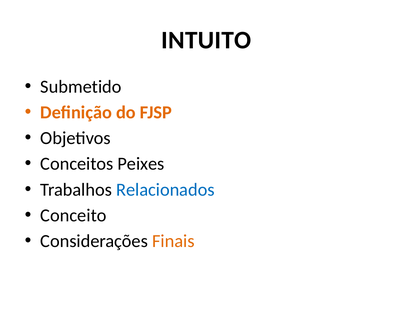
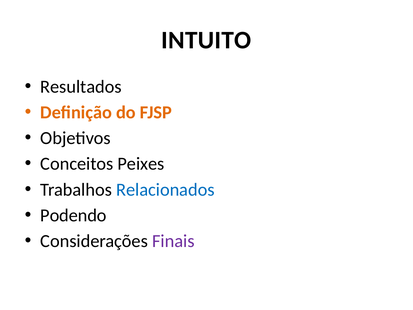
Submetido: Submetido -> Resultados (81, 87)
Conceito: Conceito -> Podendo (73, 215)
Finais colour: orange -> purple (173, 241)
